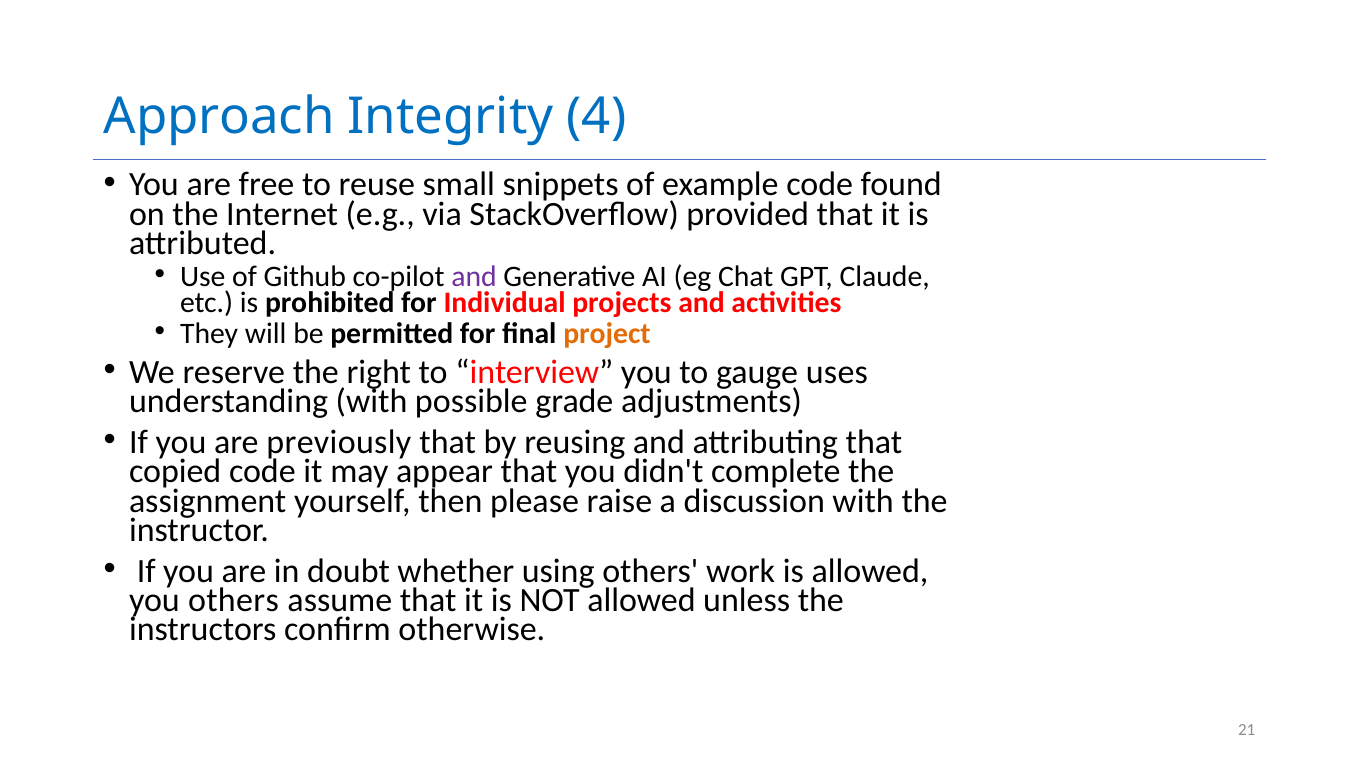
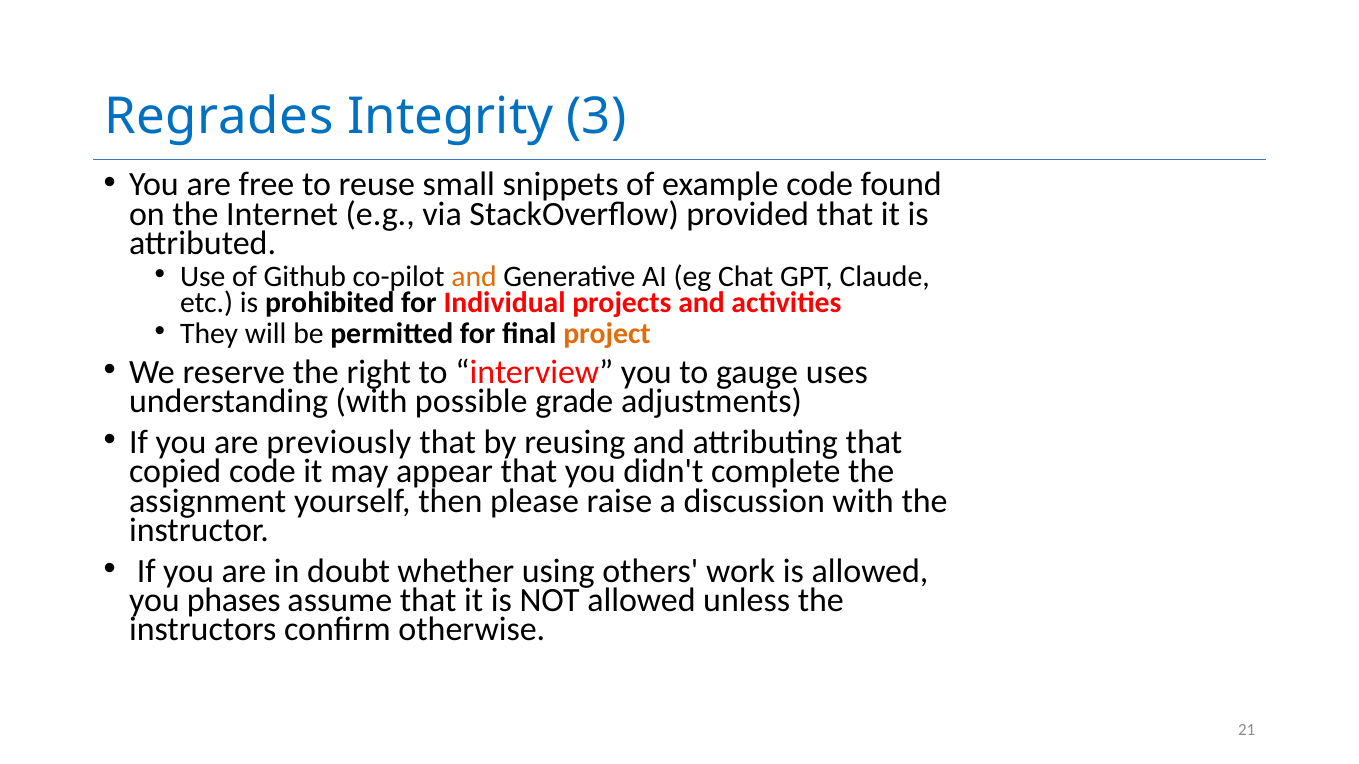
Approach: Approach -> Regrades (219, 117)
4: 4 -> 3 (596, 117)
and colour: purple -> orange (474, 277)
you others: others -> phases (234, 601)
